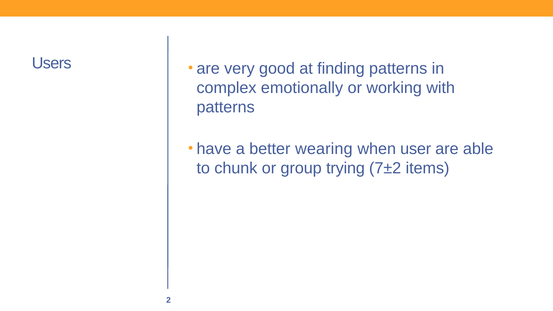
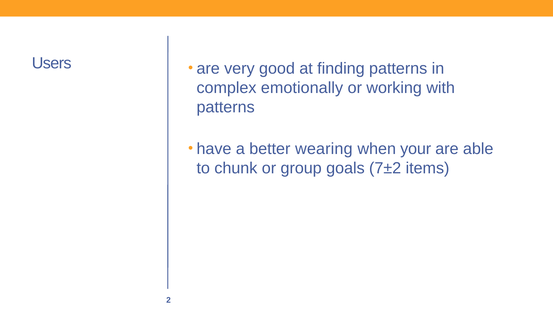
user: user -> your (416, 149)
trying: trying -> goals (345, 168)
